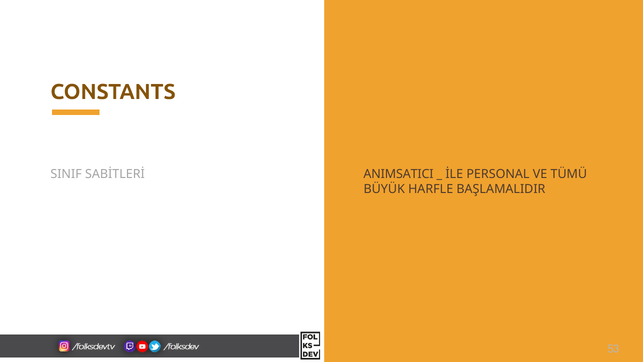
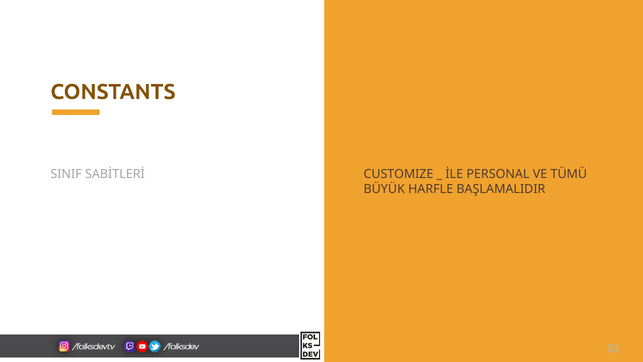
ANIMSATICI: ANIMSATICI -> CUSTOMIZE (398, 174)
